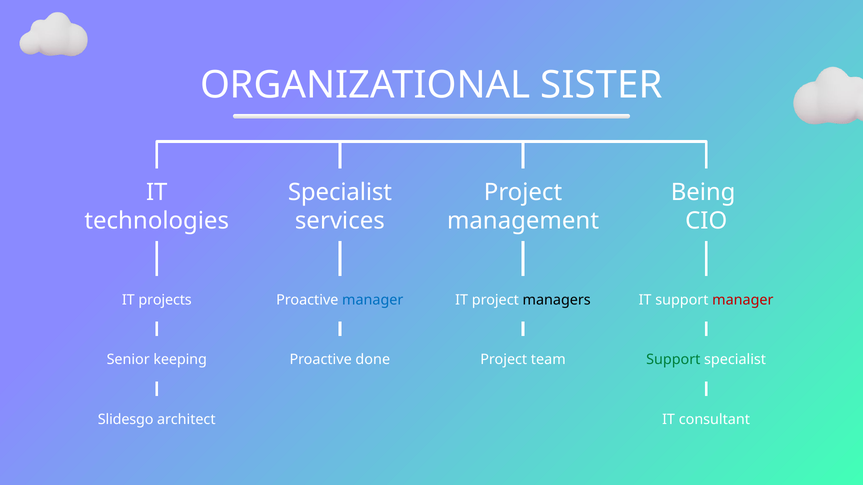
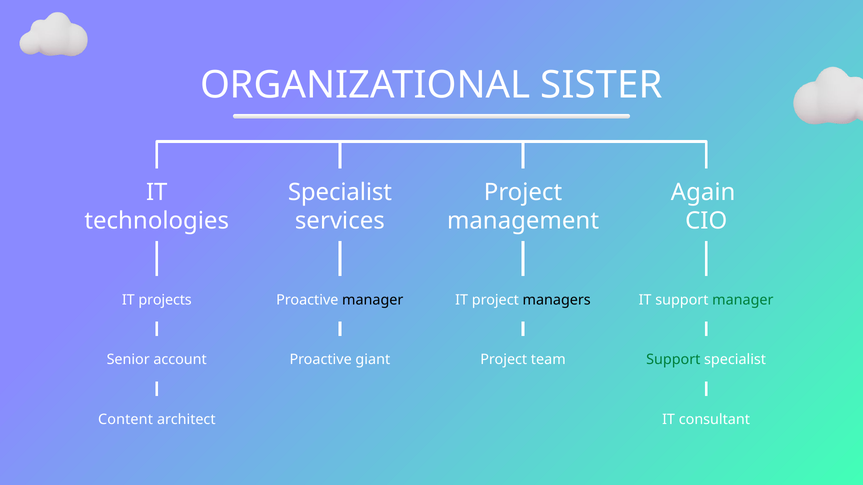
Being: Being -> Again (703, 192)
manager colour: blue -> black (373, 300)
manager colour: red -> green (743, 300)
keeping: keeping -> account (180, 360)
done: done -> giant (373, 360)
Slidesgo: Slidesgo -> Content (126, 420)
